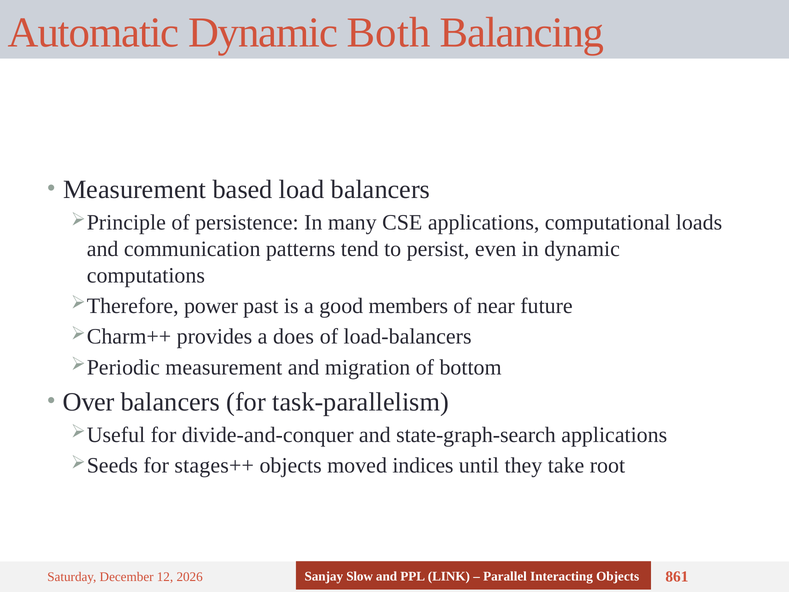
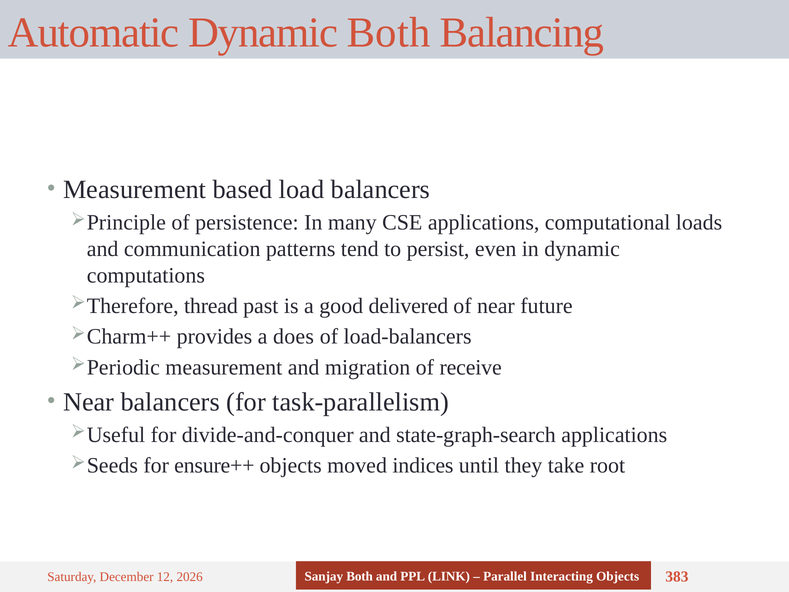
power: power -> thread (211, 306)
members: members -> delivered (408, 306)
bottom: bottom -> receive (471, 367)
Over: Over -> Near (89, 402)
stages++: stages++ -> ensure++ (214, 465)
Sanjay Slow: Slow -> Both (360, 576)
861: 861 -> 383 (677, 577)
